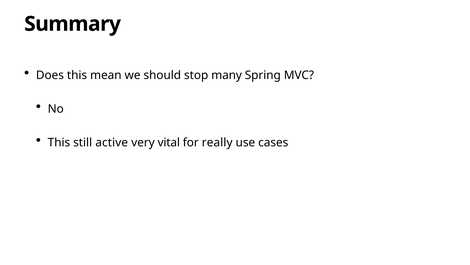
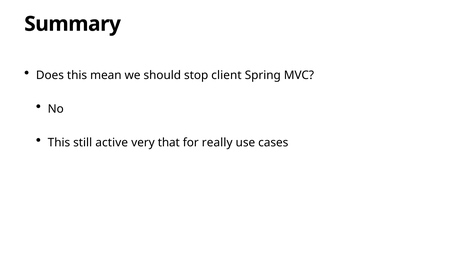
many: many -> client (226, 75)
vital: vital -> that (169, 142)
